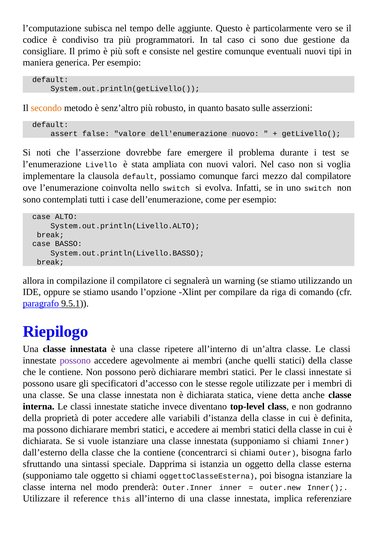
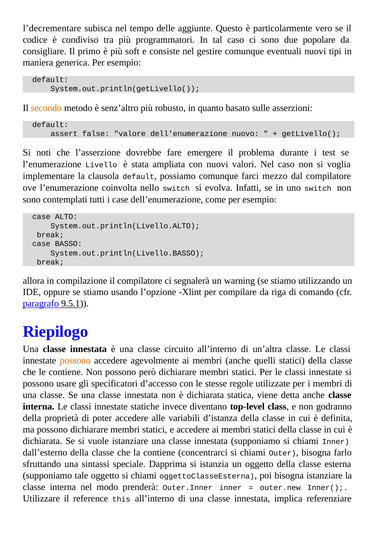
l’computazione: l’computazione -> l’decrementare (52, 28)
gestione: gestione -> popolare (319, 40)
ripetere: ripetere -> circuito (179, 349)
possono colour: purple -> orange (75, 361)
